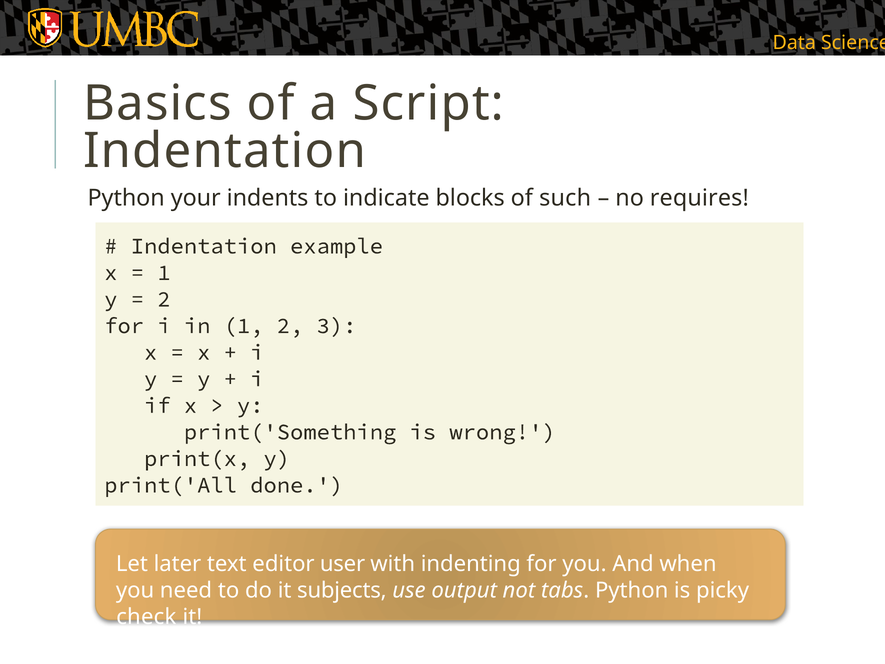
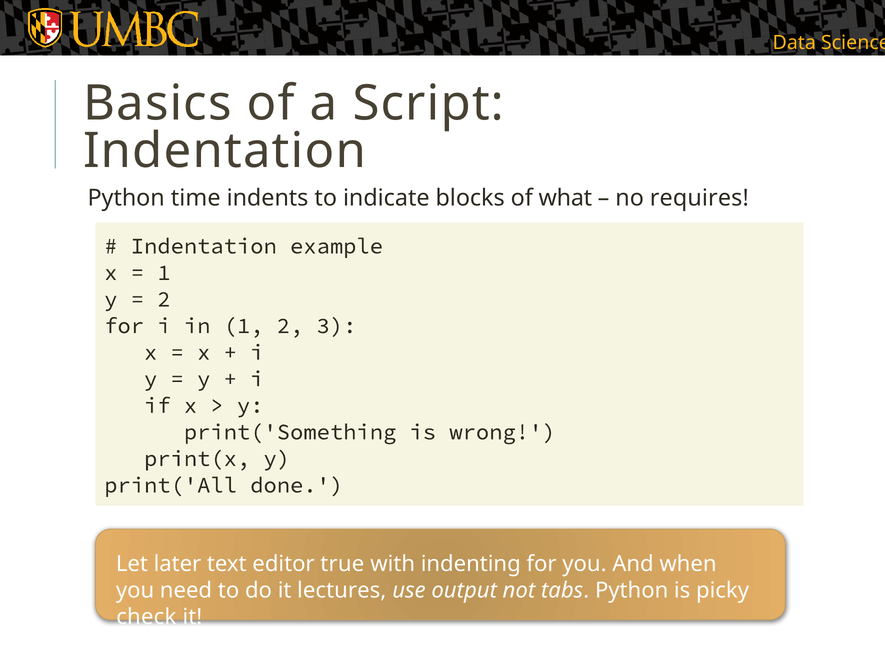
your: your -> time (196, 198)
such: such -> what (565, 198)
user: user -> true (342, 564)
subjects: subjects -> lectures (342, 590)
